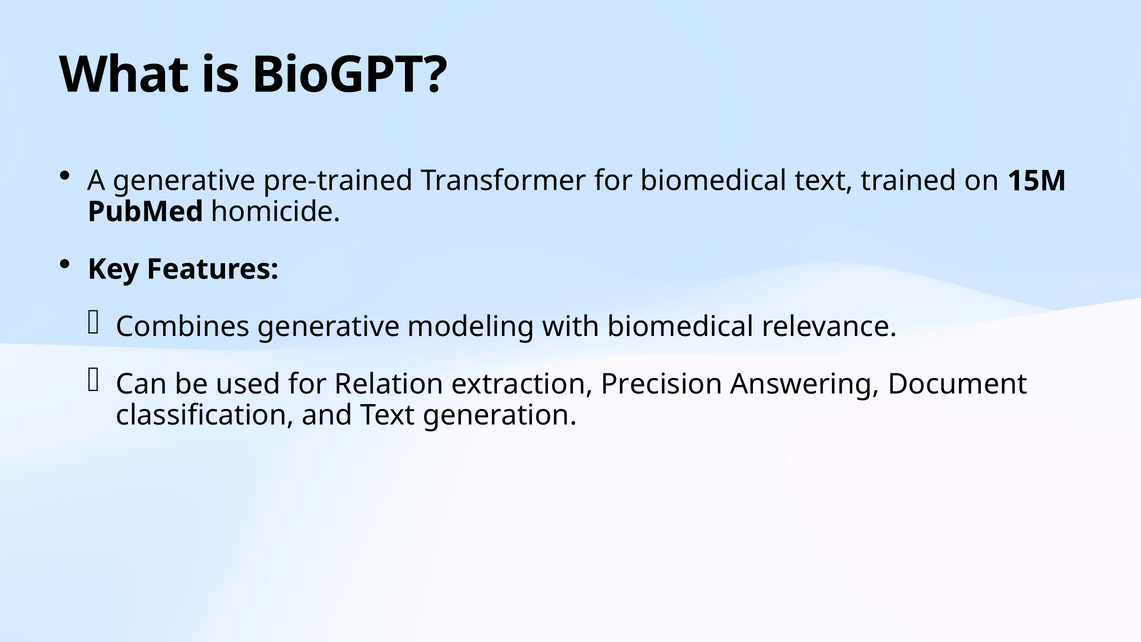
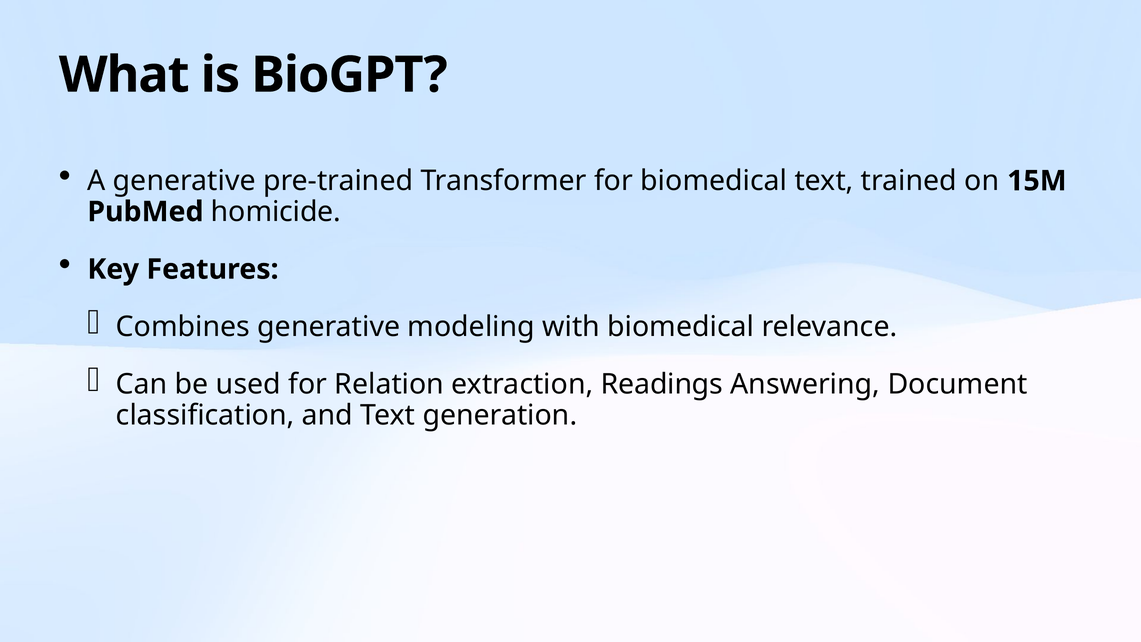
Precision: Precision -> Readings (662, 384)
